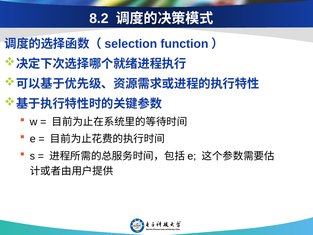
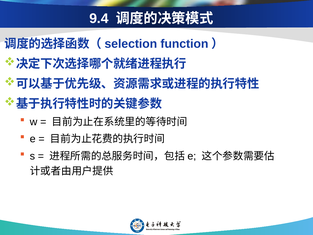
8.2: 8.2 -> 9.4 (99, 18)
